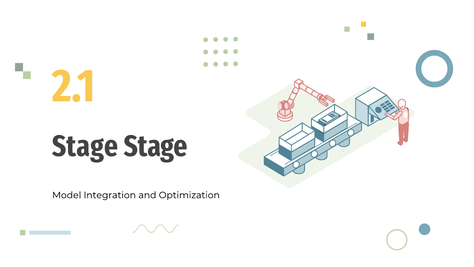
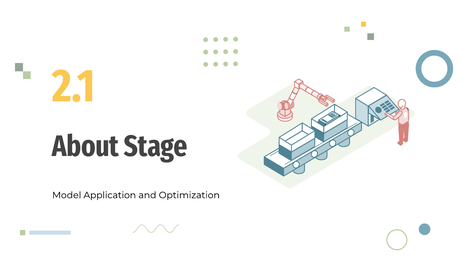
Stage: Stage -> About (85, 146)
Integration: Integration -> Application (110, 195)
